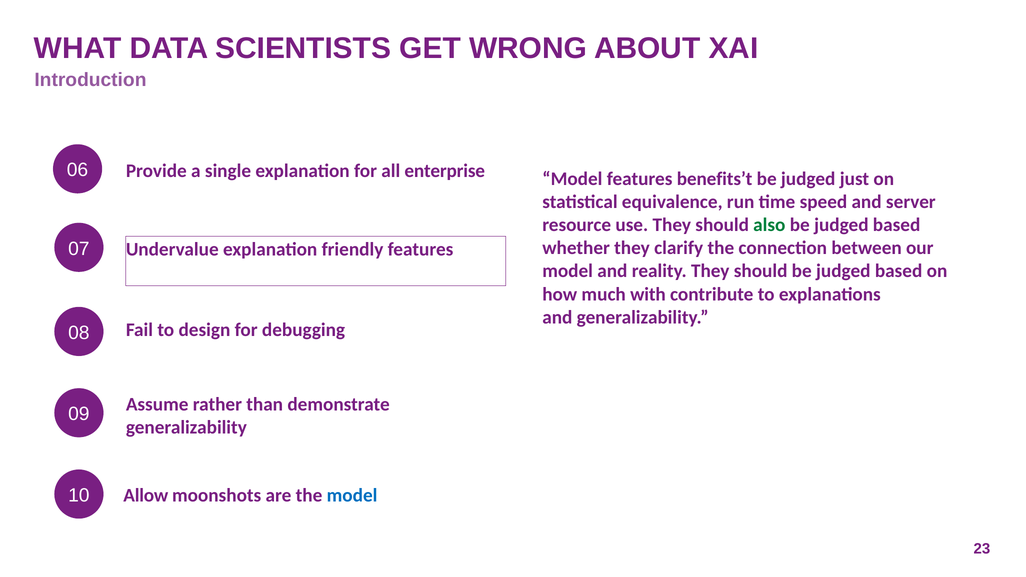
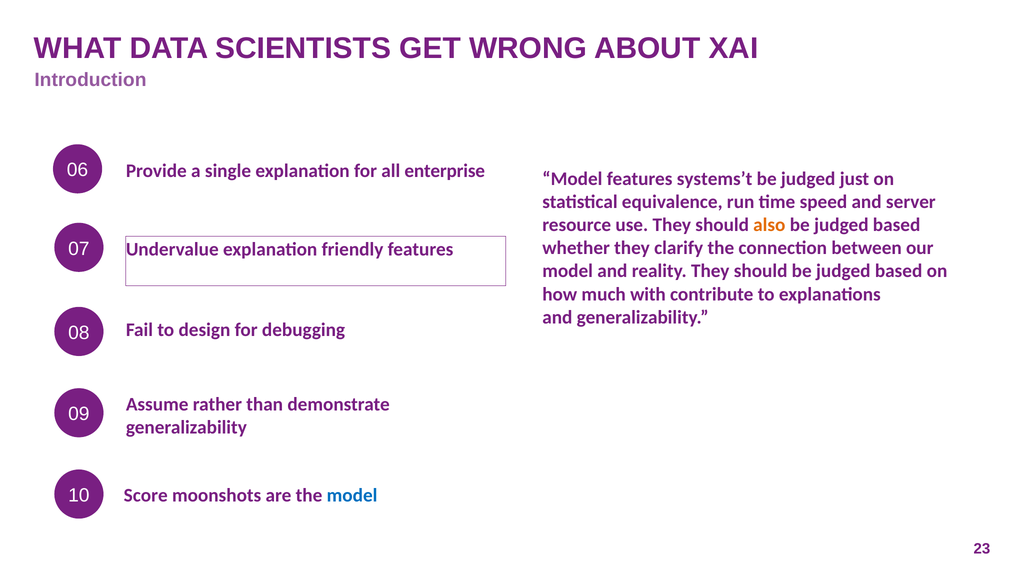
benefits’t: benefits’t -> systems’t (715, 179)
also colour: green -> orange (769, 225)
Allow: Allow -> Score (146, 496)
